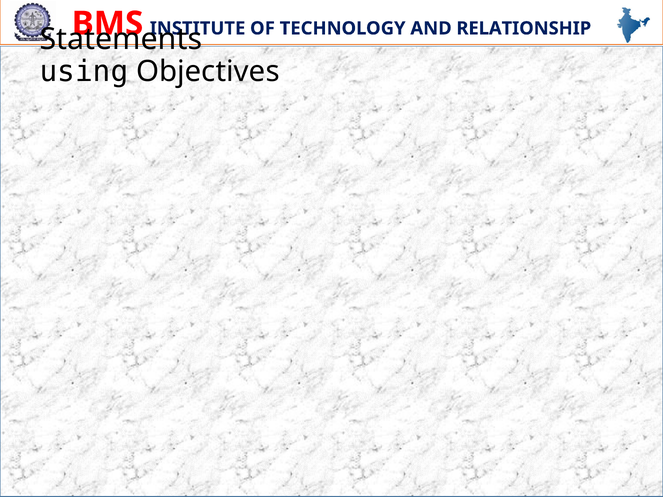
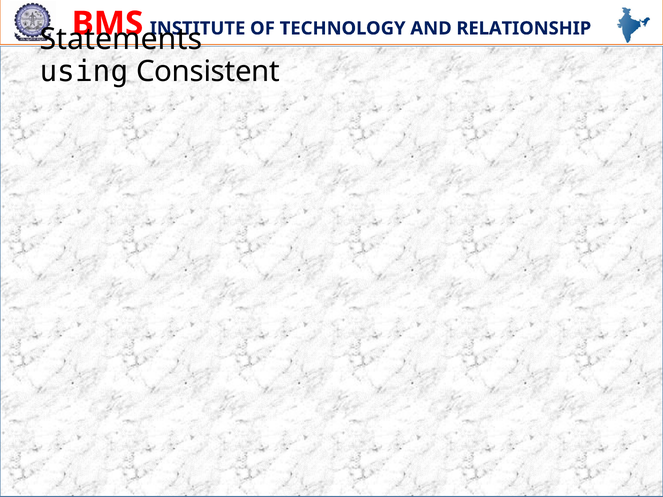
Objectives: Objectives -> Consistent (208, 72)
